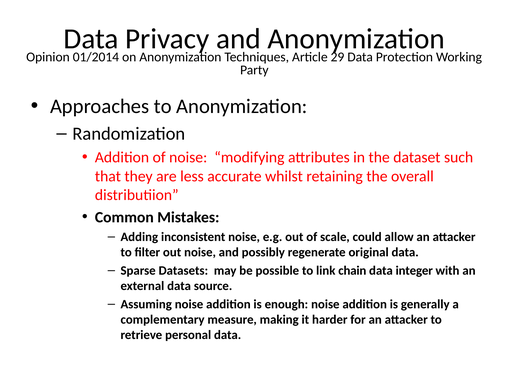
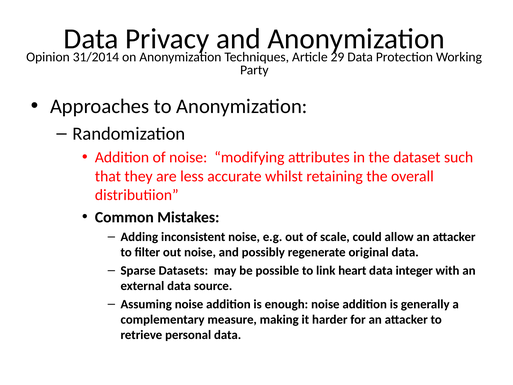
01/2014: 01/2014 -> 31/2014 (96, 57)
chain: chain -> heart (352, 270)
